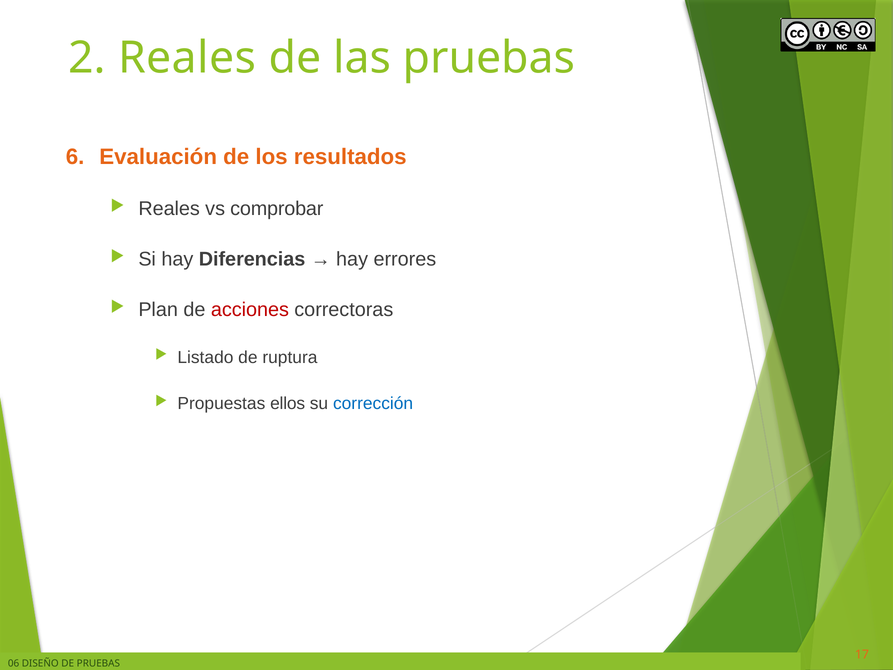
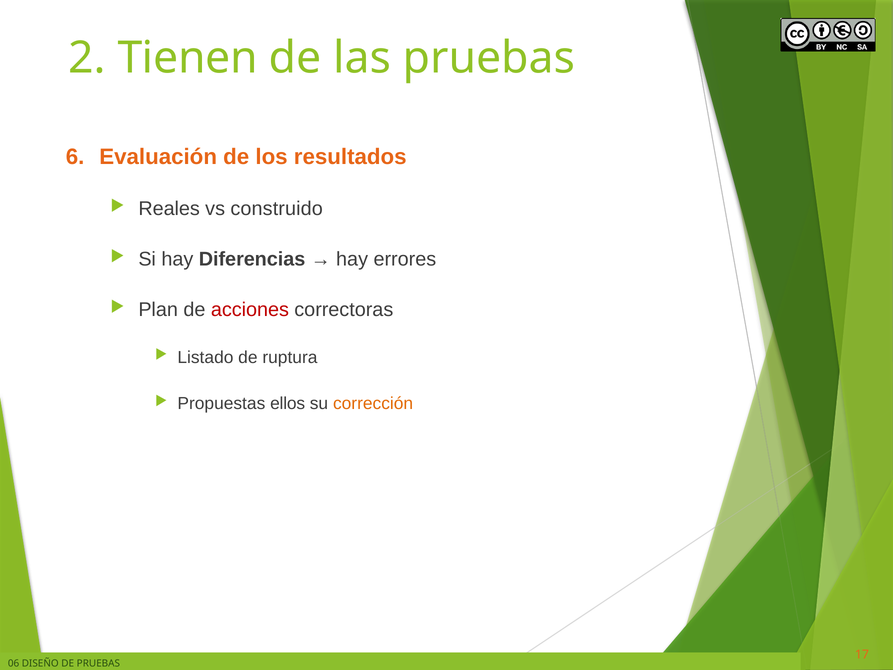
2 Reales: Reales -> Tienen (188, 58)
comprobar: comprobar -> construido (277, 209)
corrección colour: blue -> orange (373, 403)
